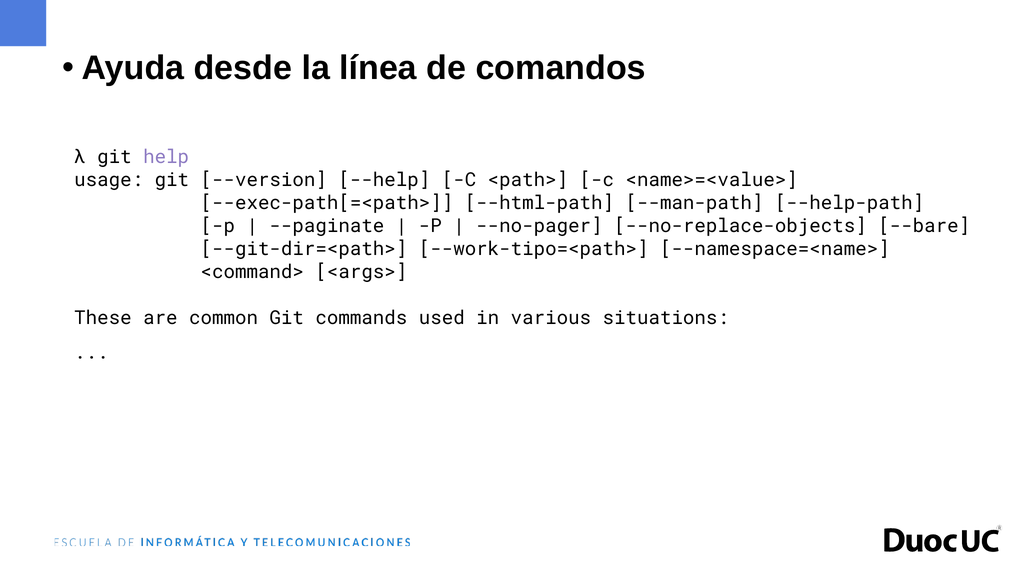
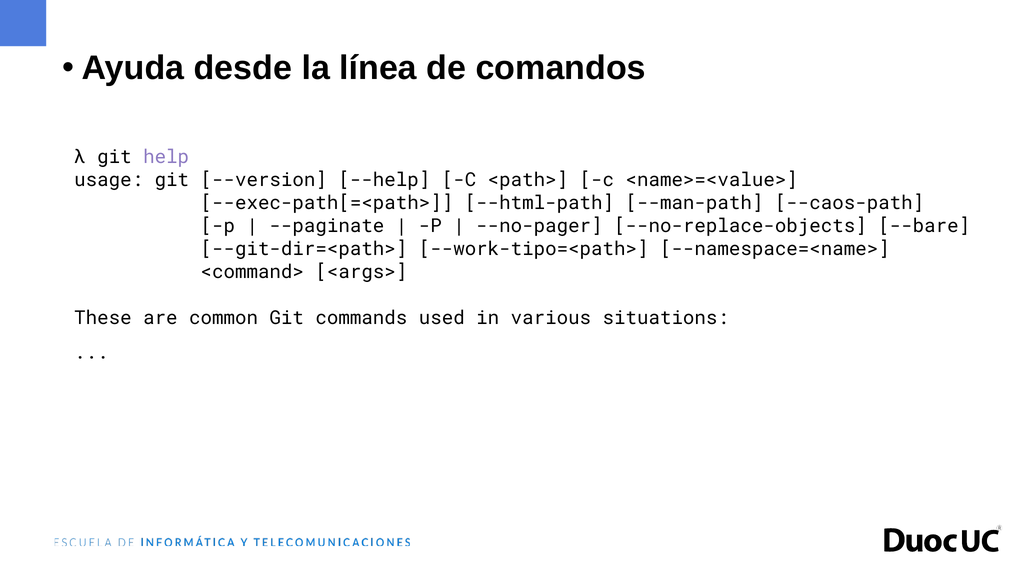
--help-path: --help-path -> --caos-path (850, 203)
